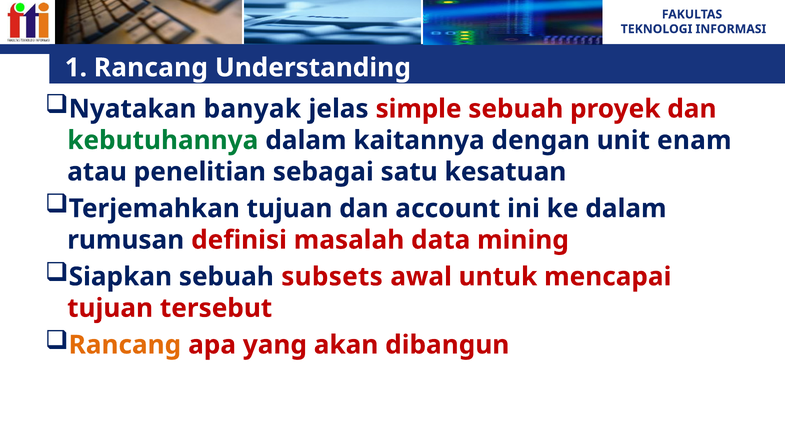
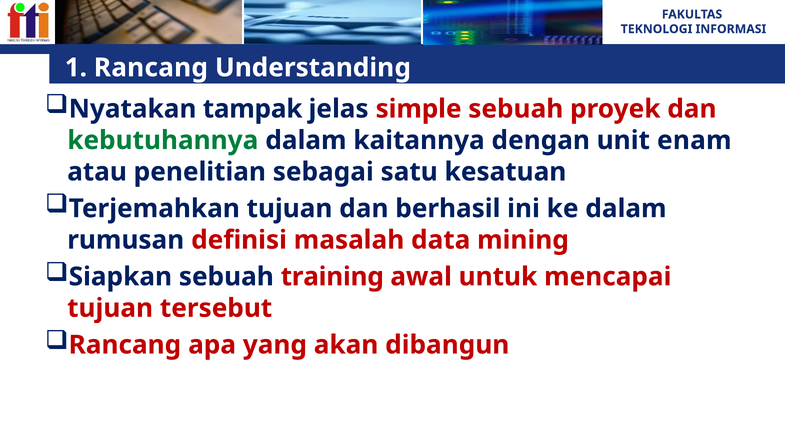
banyak: banyak -> tampak (253, 109)
account: account -> berhasil (448, 208)
subsets: subsets -> training (332, 276)
Rancang colour: orange -> red (125, 345)
